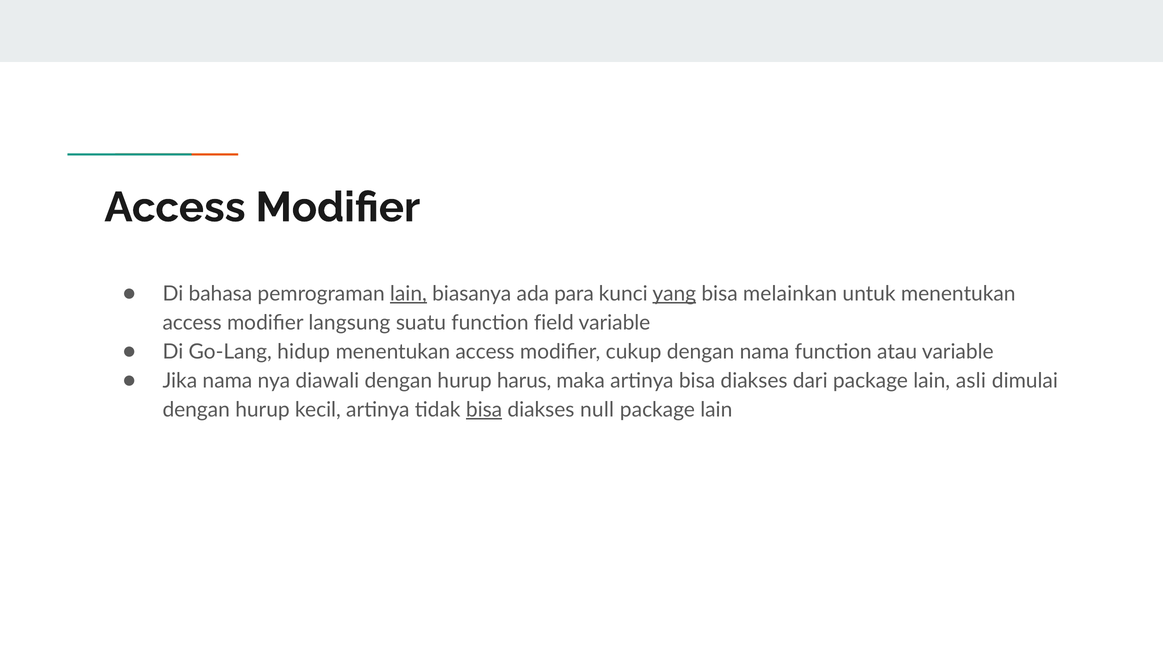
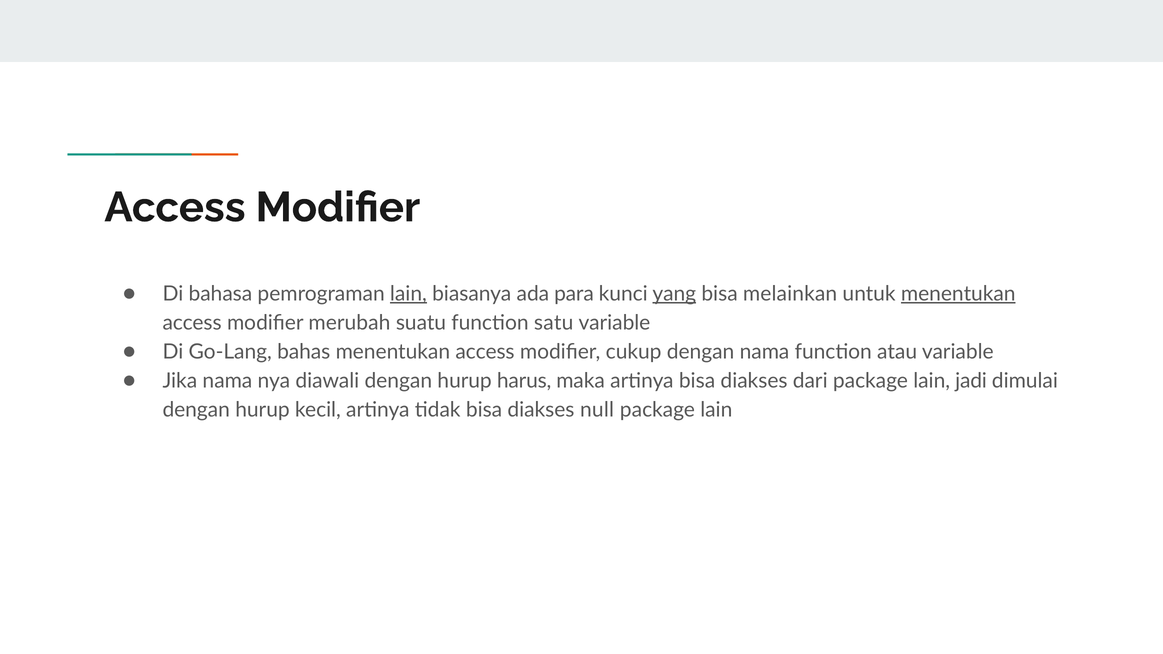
menentukan underline: none -> present (958, 294)
langsung: langsung -> merubah (349, 323)
field: field -> satu (554, 323)
hidup: hidup -> bahas (304, 352)
asli: asli -> jadi (971, 381)
bisa underline: present -> none (484, 410)
